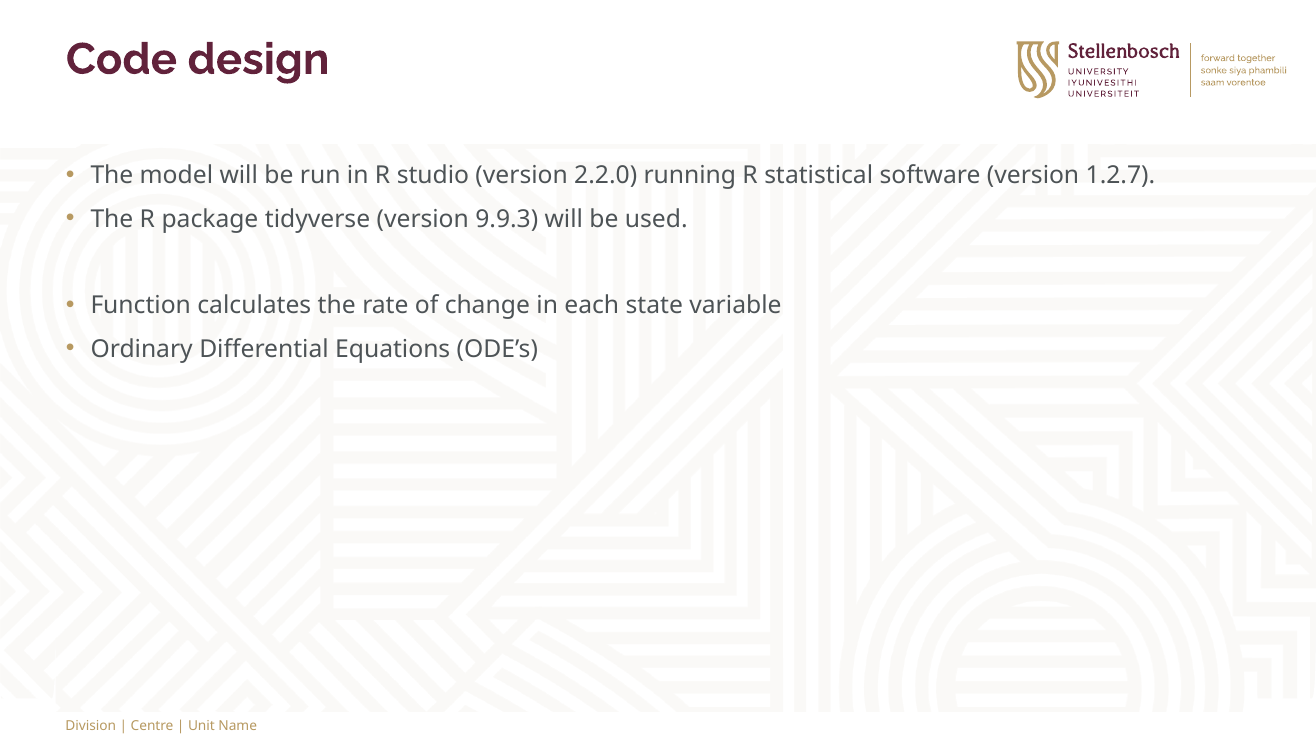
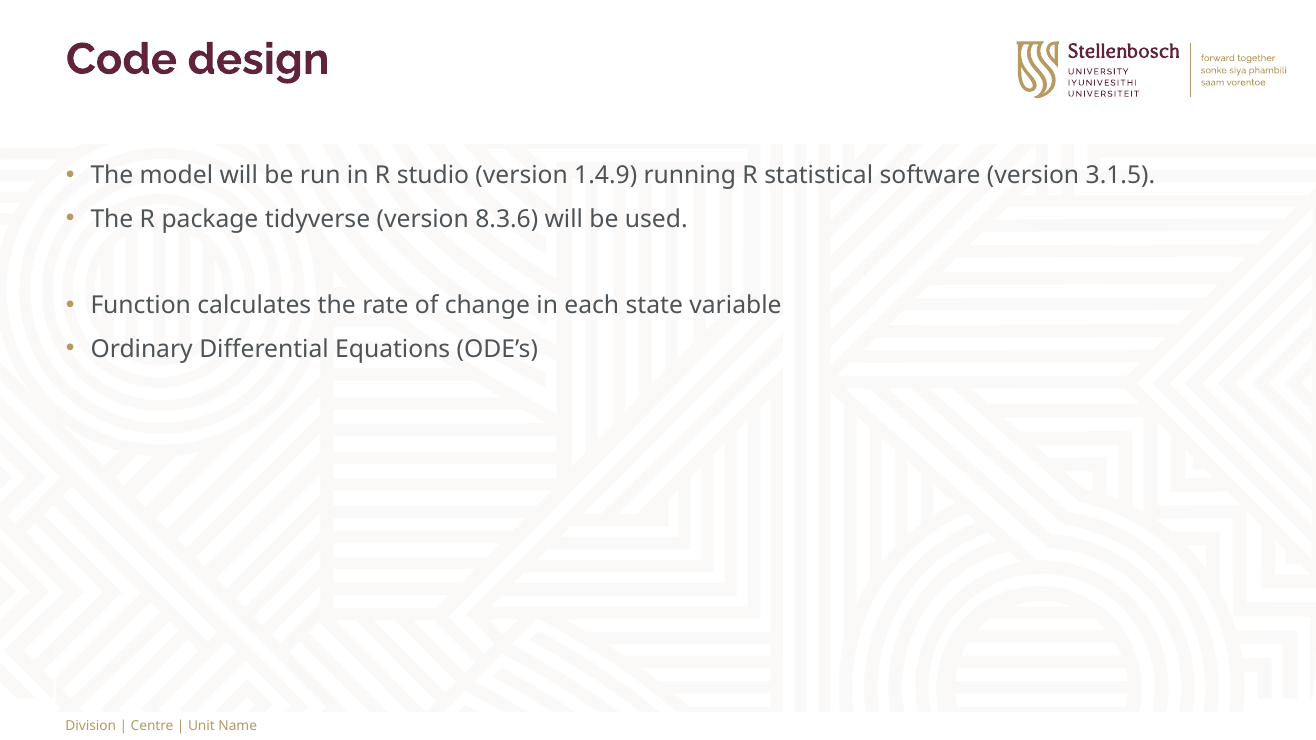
2.2.0: 2.2.0 -> 1.4.9 (606, 176)
1.2.7: 1.2.7 -> 3.1.5 (1120, 176)
9.9.3: 9.9.3 -> 8.3.6 (507, 219)
